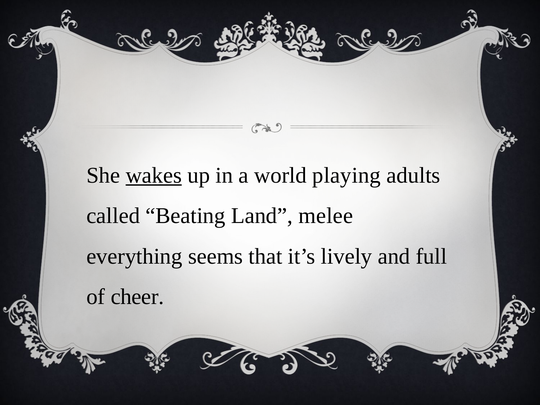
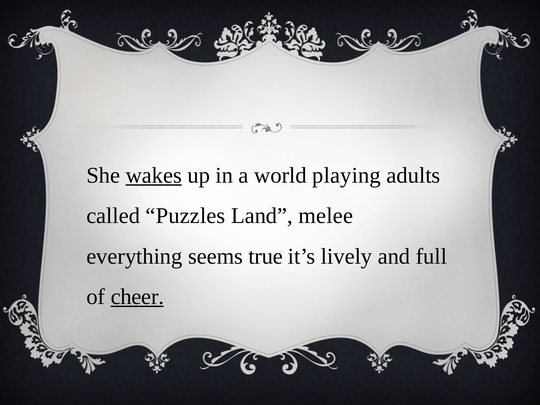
Beating: Beating -> Puzzles (185, 216)
that: that -> true (266, 256)
cheer underline: none -> present (137, 297)
